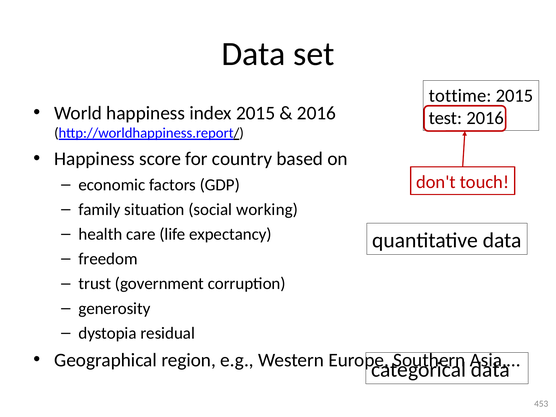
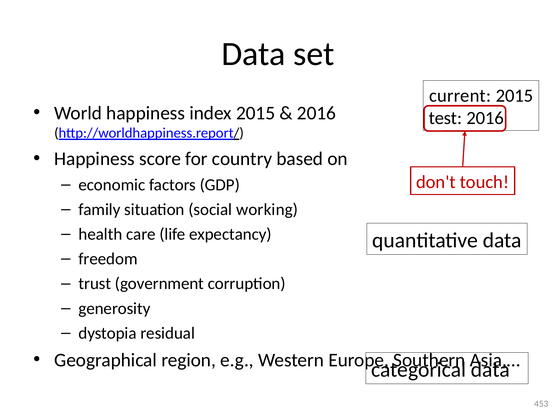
tottime: tottime -> current (460, 96)
